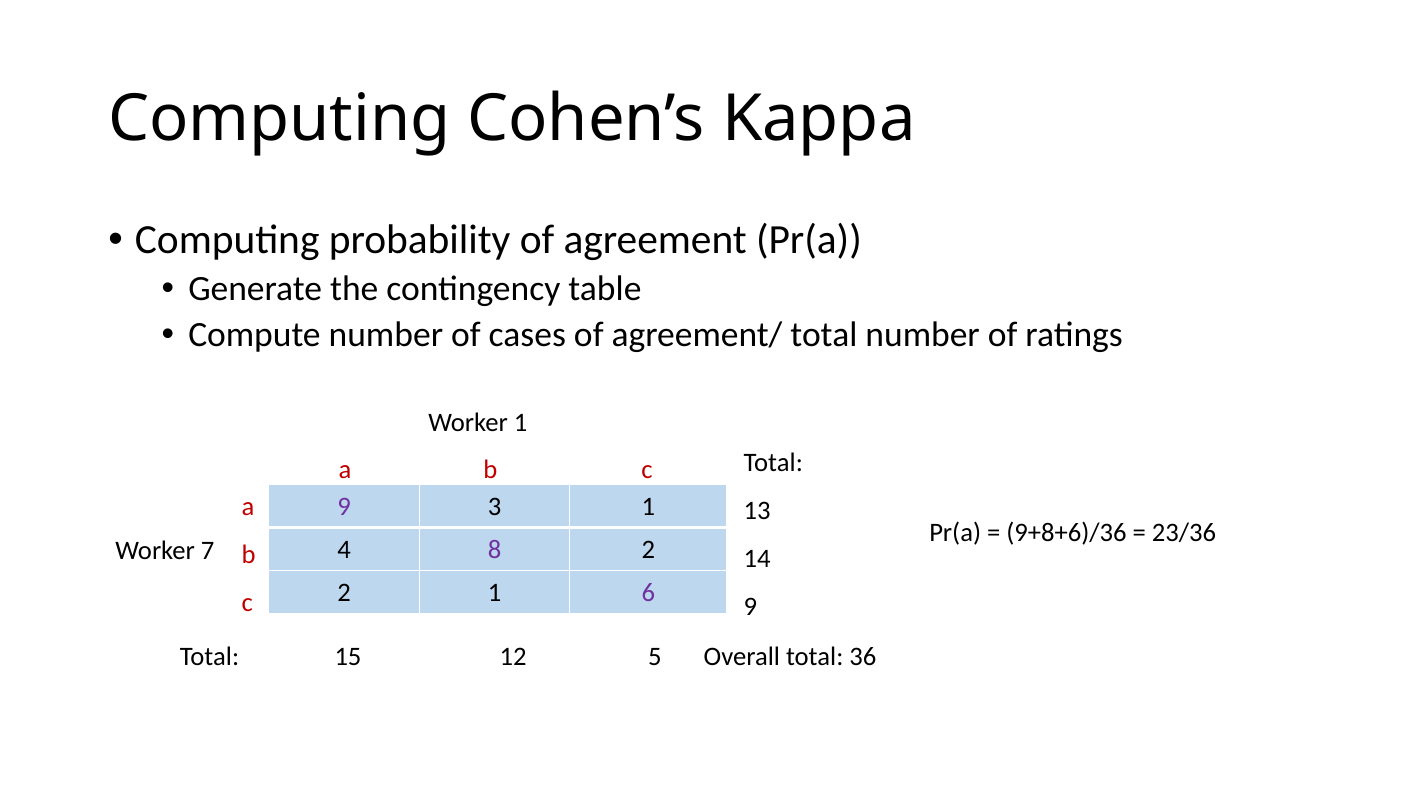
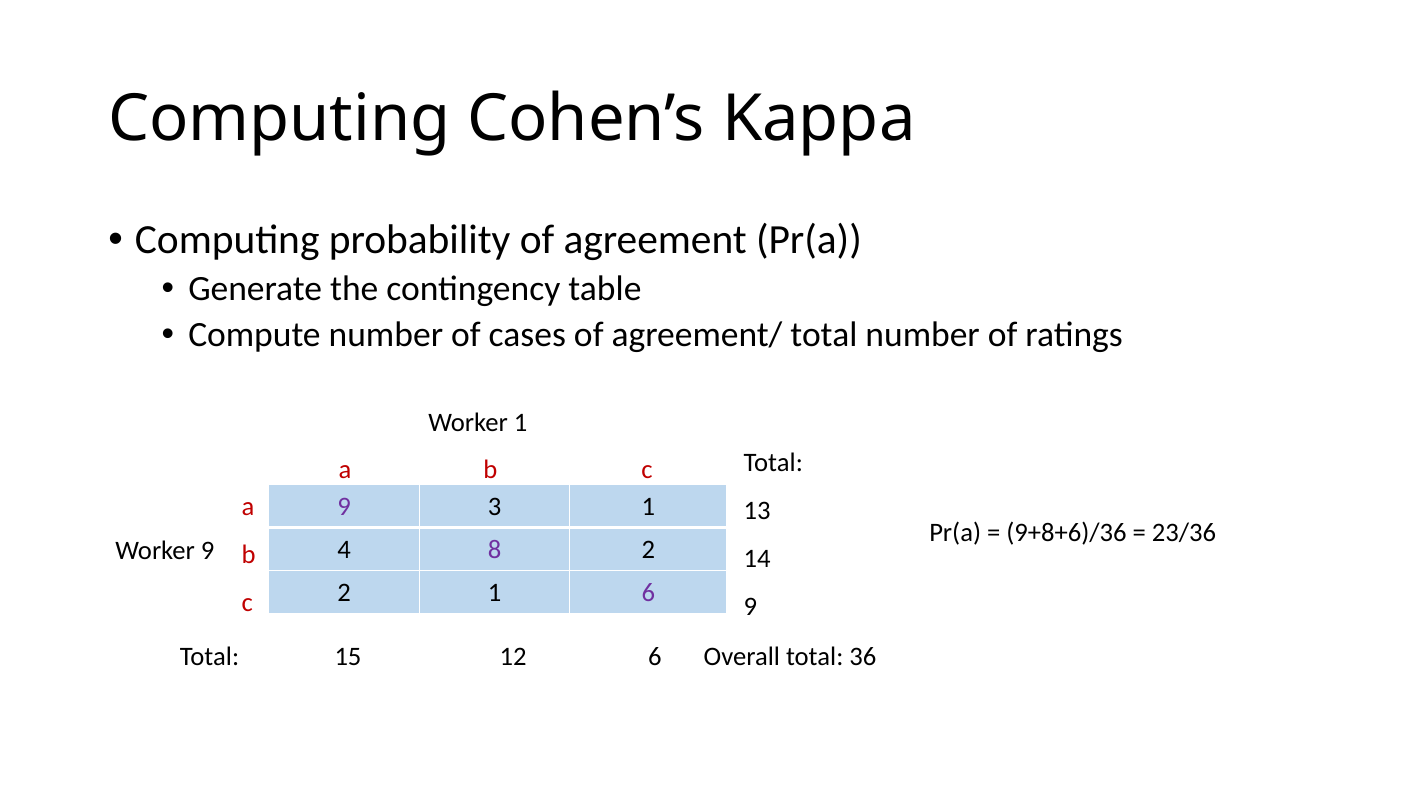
Worker 7: 7 -> 9 (208, 551)
12 5: 5 -> 6 (655, 657)
